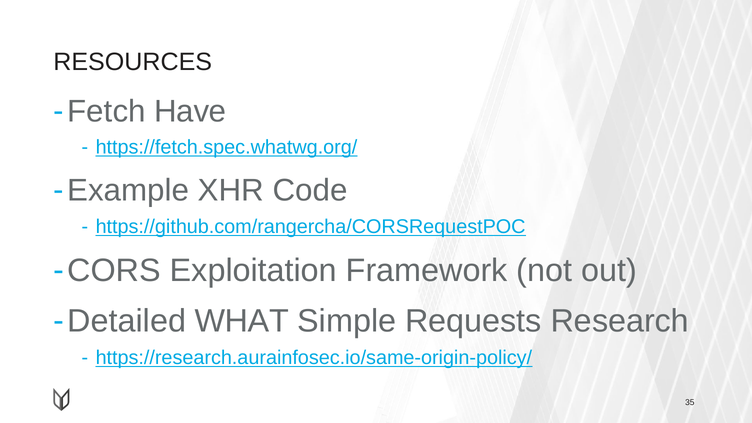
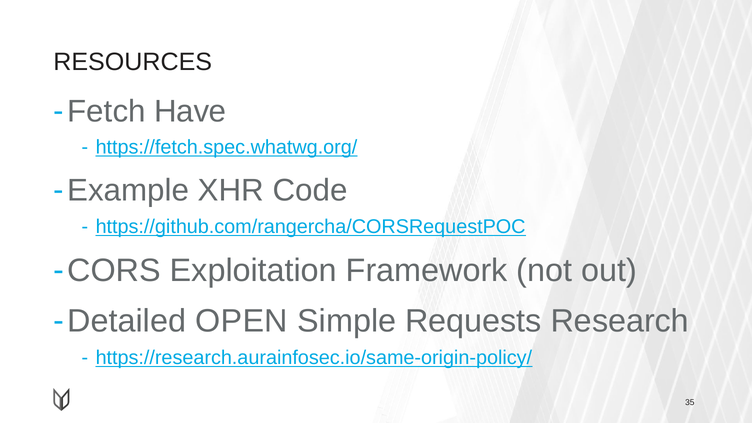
WHAT: WHAT -> OPEN (241, 321)
